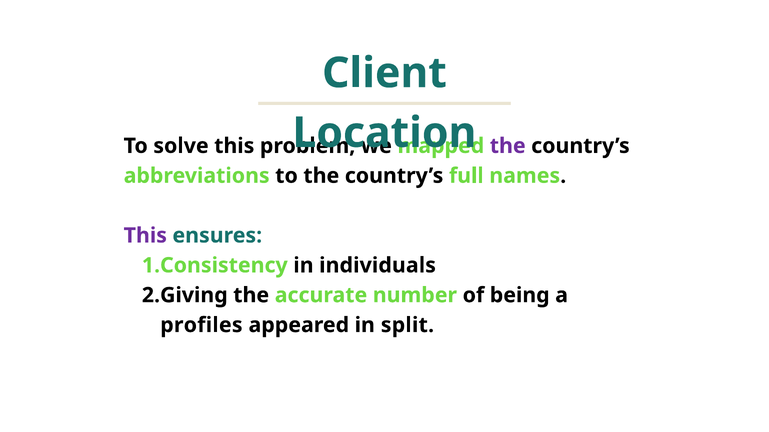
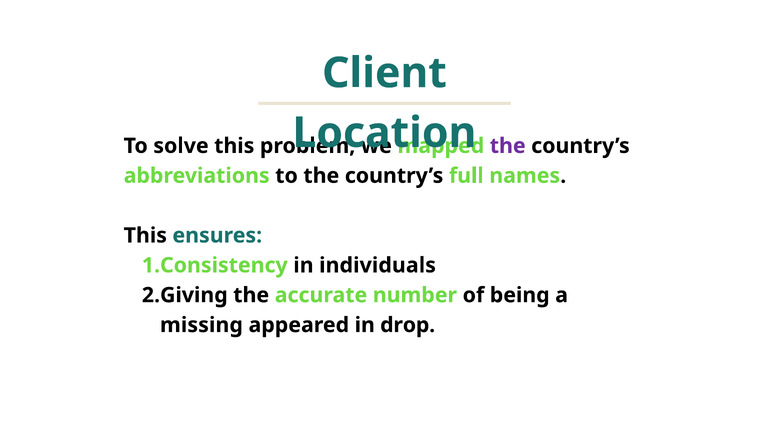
This colour: purple -> black (145, 236)
profiles: profiles -> missing (201, 325)
split: split -> drop (408, 325)
